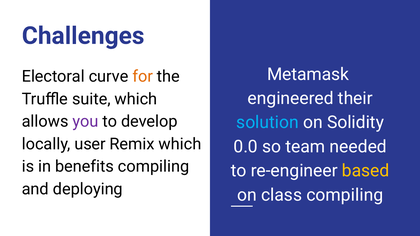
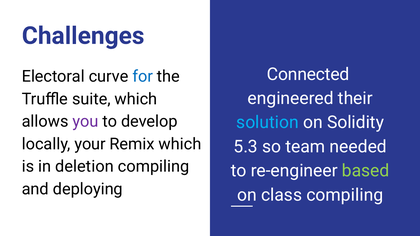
Metamask: Metamask -> Connected (308, 74)
for colour: orange -> blue (143, 77)
user: user -> your (90, 144)
0.0: 0.0 -> 5.3 (246, 147)
benefits: benefits -> deletion (84, 167)
based colour: yellow -> light green (366, 171)
